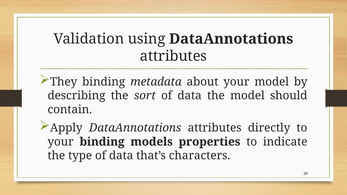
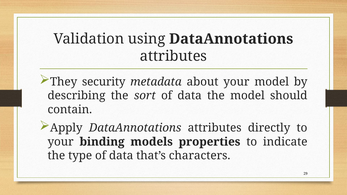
They binding: binding -> security (104, 82)
